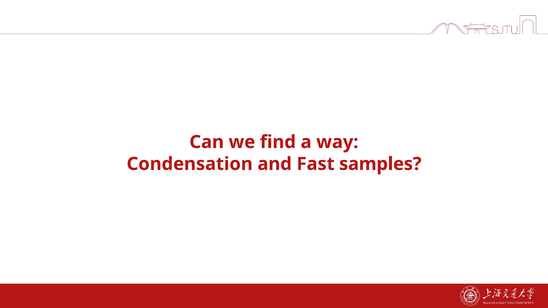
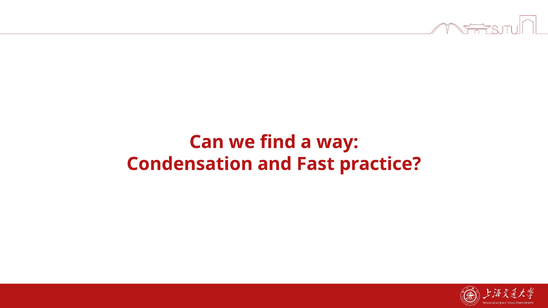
samples: samples -> practice (380, 164)
